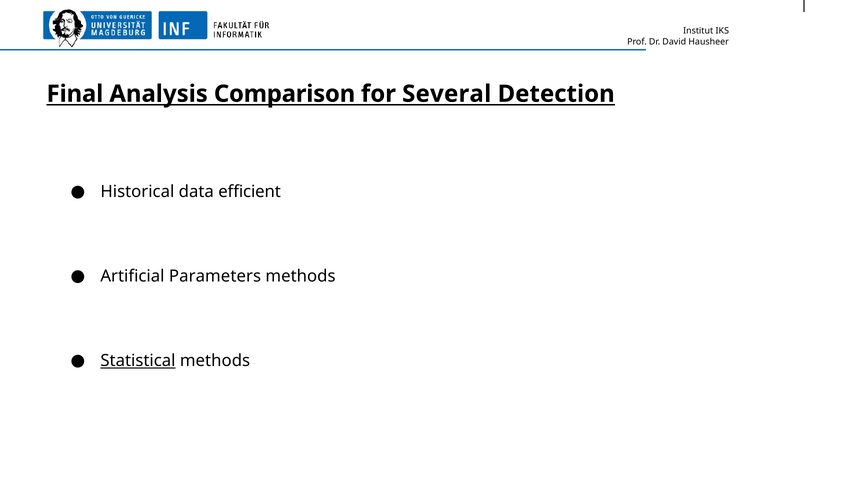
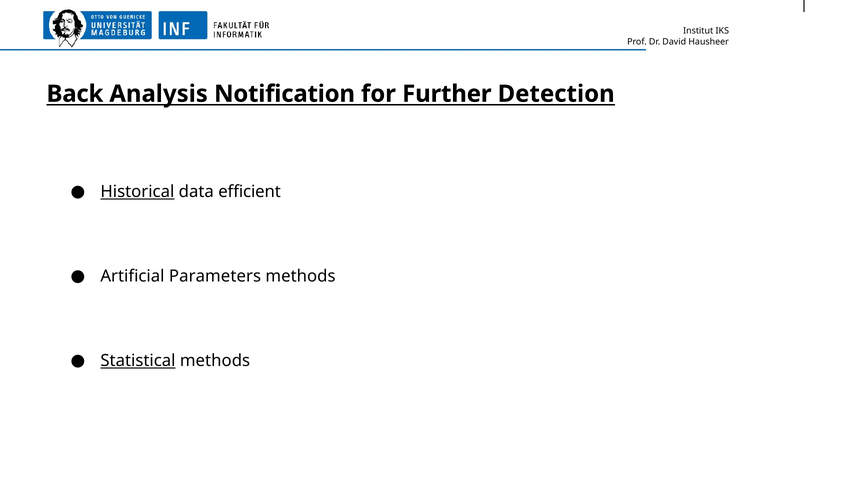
Final: Final -> Back (75, 94)
Comparison: Comparison -> Notification (285, 94)
Several: Several -> Further (447, 94)
Historical underline: none -> present (137, 191)
